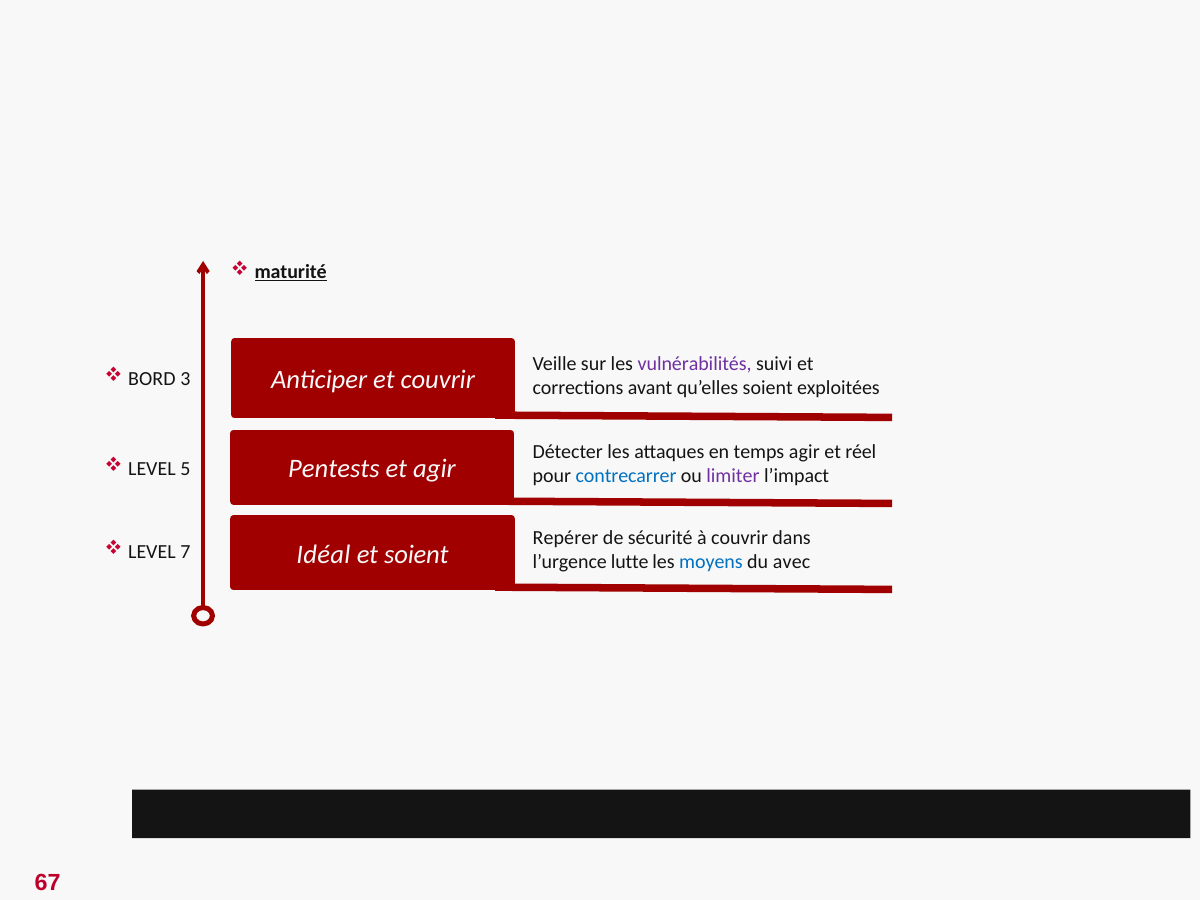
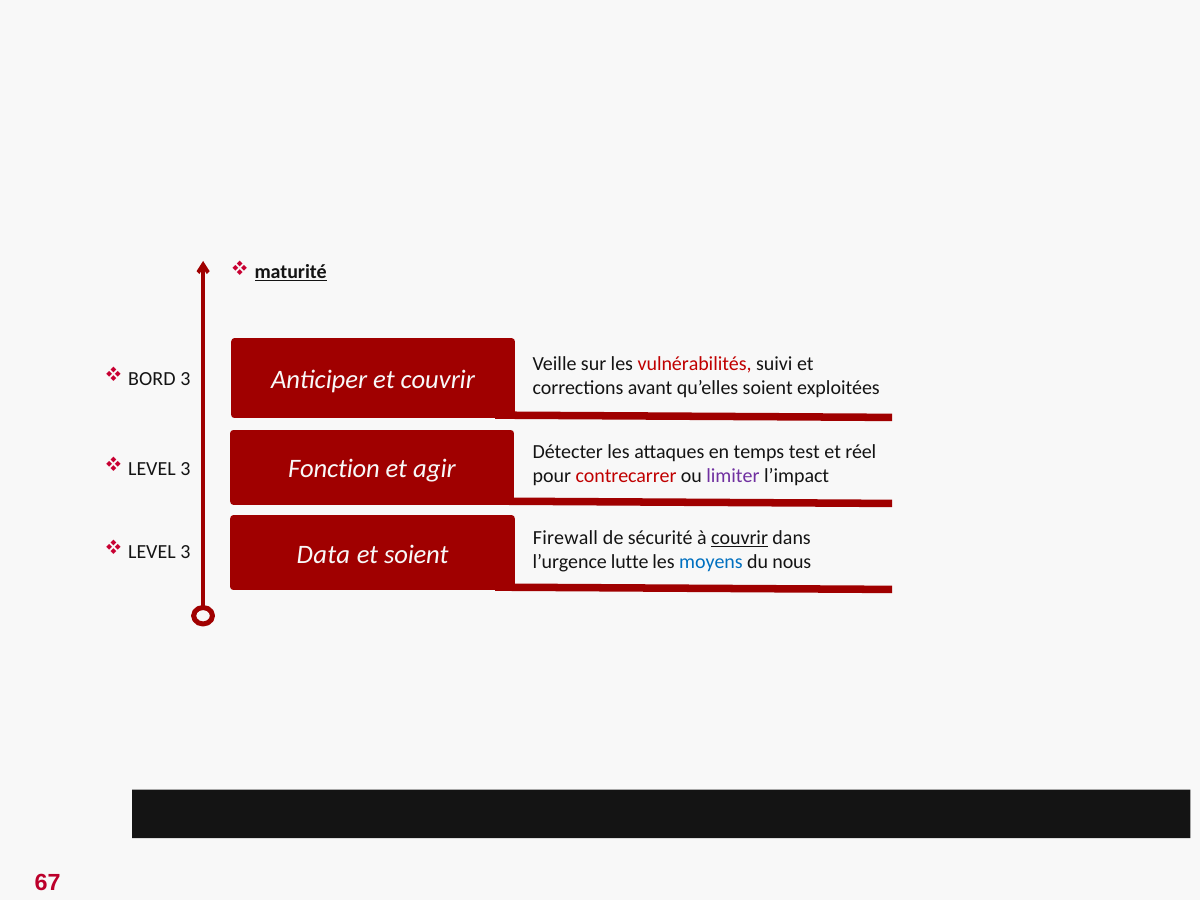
vulnérabilités colour: purple -> red (695, 364)
temps agir: agir -> test (804, 452)
5: 5 -> 3 (185, 469)
Pentests: Pentests -> Fonction (334, 469)
contrecarrer colour: blue -> red (626, 476)
Repérer: Repérer -> Firewall (565, 538)
couvrir underline: none -> present (740, 538)
7: 7 -> 3 (185, 551)
Idéal: Idéal -> Data (323, 555)
avec: avec -> nous (792, 562)
